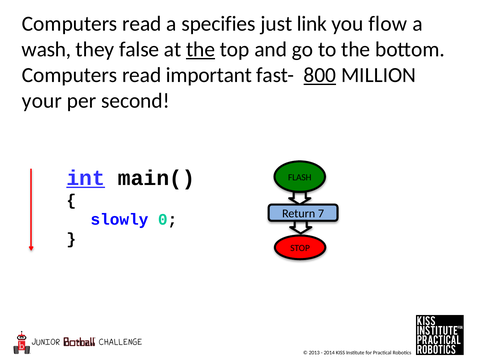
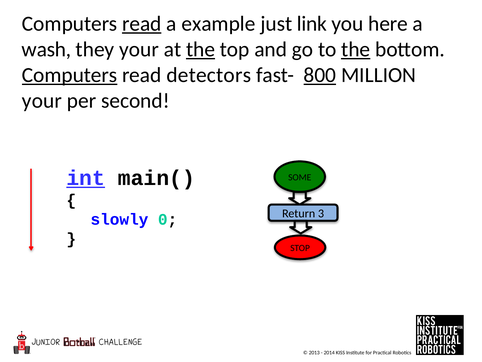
read underline: none -> present (142, 24)
specifies: specifies -> example (218, 24)
flow: flow -> here (388, 24)
they false: false -> your (139, 49)
the underline: none -> present (356, 49)
Computers underline: none -> present (70, 75)
important: important -> detectors (209, 75)
FLASH: FLASH -> SOME (300, 177)
7: 7 -> 3 (321, 213)
